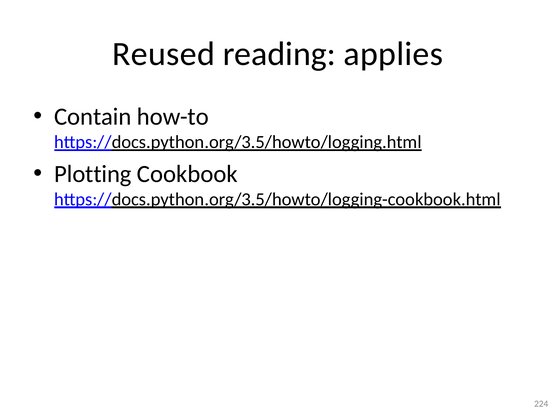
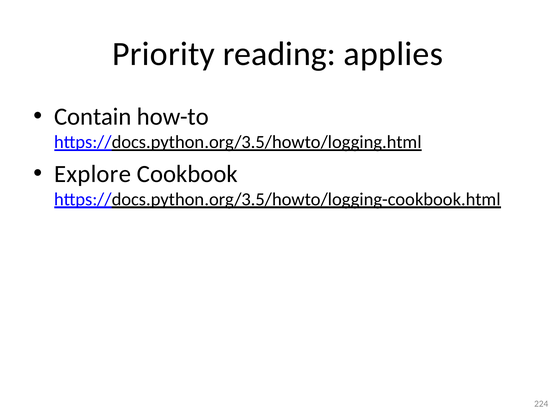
Reused: Reused -> Priority (164, 54)
Plotting: Plotting -> Explore (93, 174)
